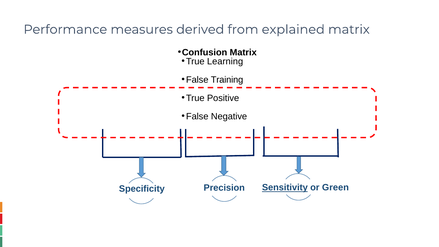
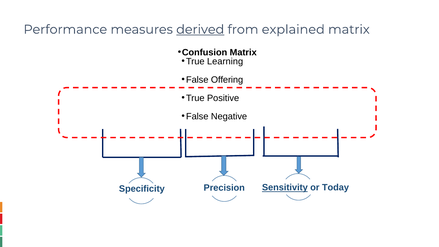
derived underline: none -> present (200, 29)
Training: Training -> Offering (227, 80)
Green: Green -> Today (336, 188)
